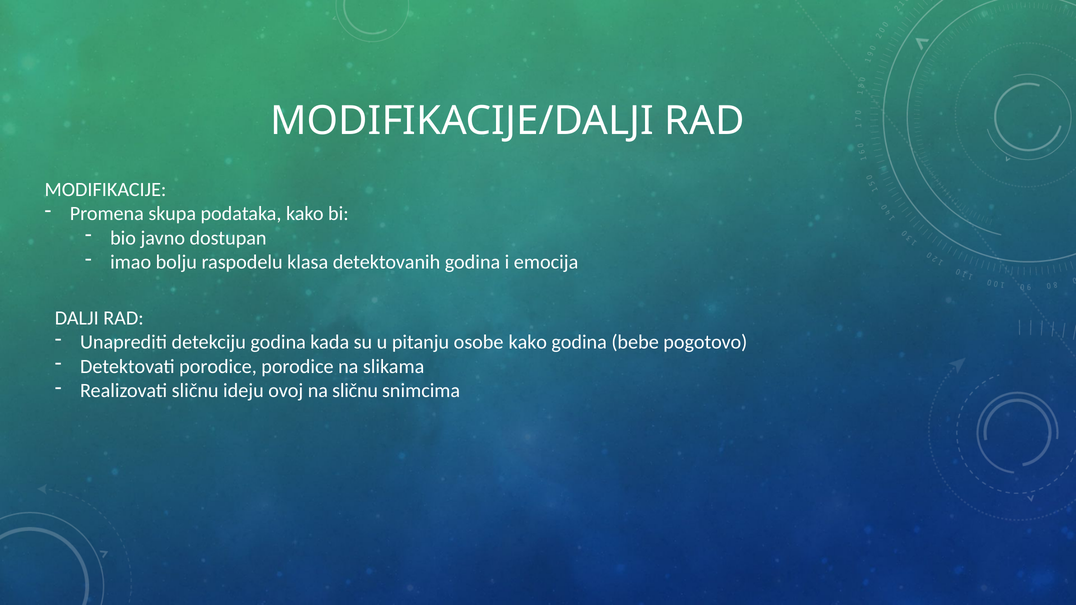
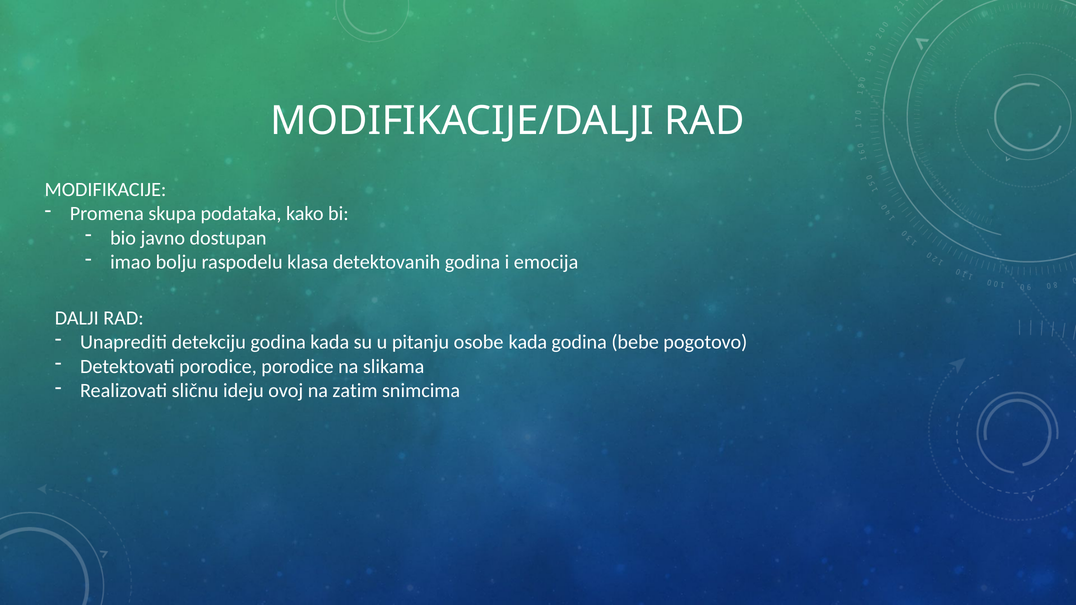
osobe kako: kako -> kada (528, 342)
na sličnu: sličnu -> zatim (355, 391)
